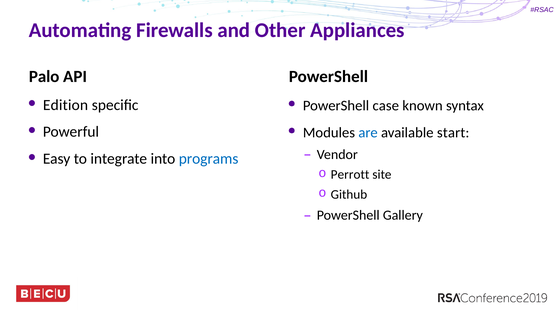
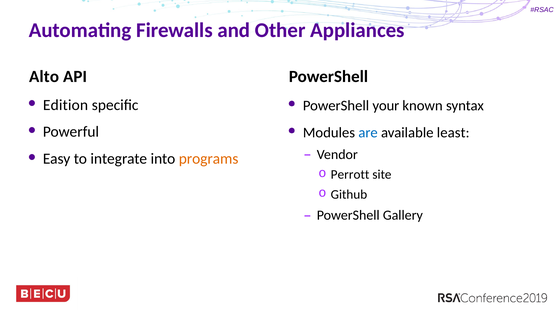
Palo: Palo -> Alto (44, 77)
case: case -> your (386, 106)
start: start -> least (453, 133)
programs colour: blue -> orange (209, 159)
